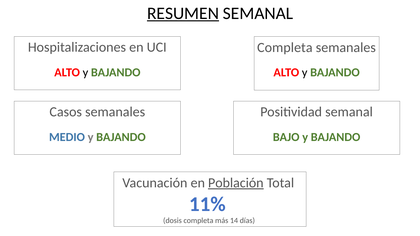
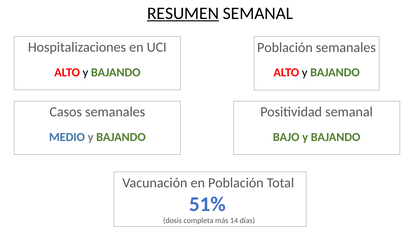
Completa: Completa -> Población (285, 48)
Población underline: present -> none (236, 183)
11%: 11% -> 51% (208, 204)
